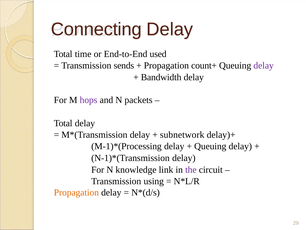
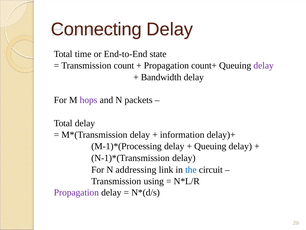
used: used -> state (158, 54)
sends: sends -> count (124, 65)
subnetwork: subnetwork -> information (182, 135)
knowledge: knowledge -> addressing (136, 169)
the colour: purple -> blue (191, 169)
Propagation colour: orange -> purple (76, 192)
